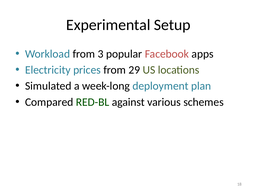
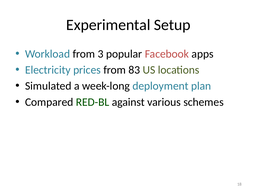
29: 29 -> 83 (134, 70)
